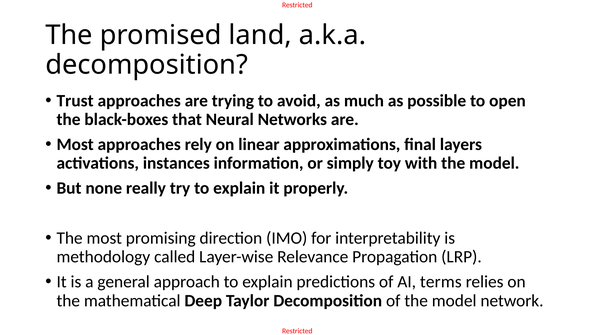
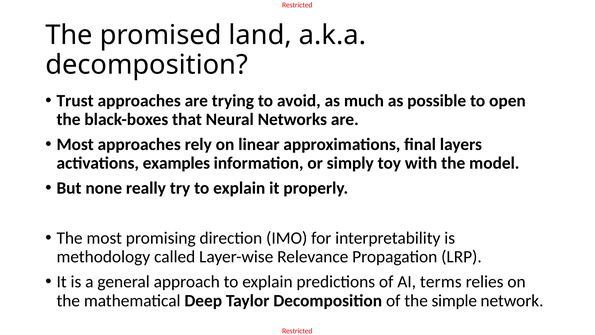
instances: instances -> examples (176, 163)
of the model: model -> simple (454, 300)
